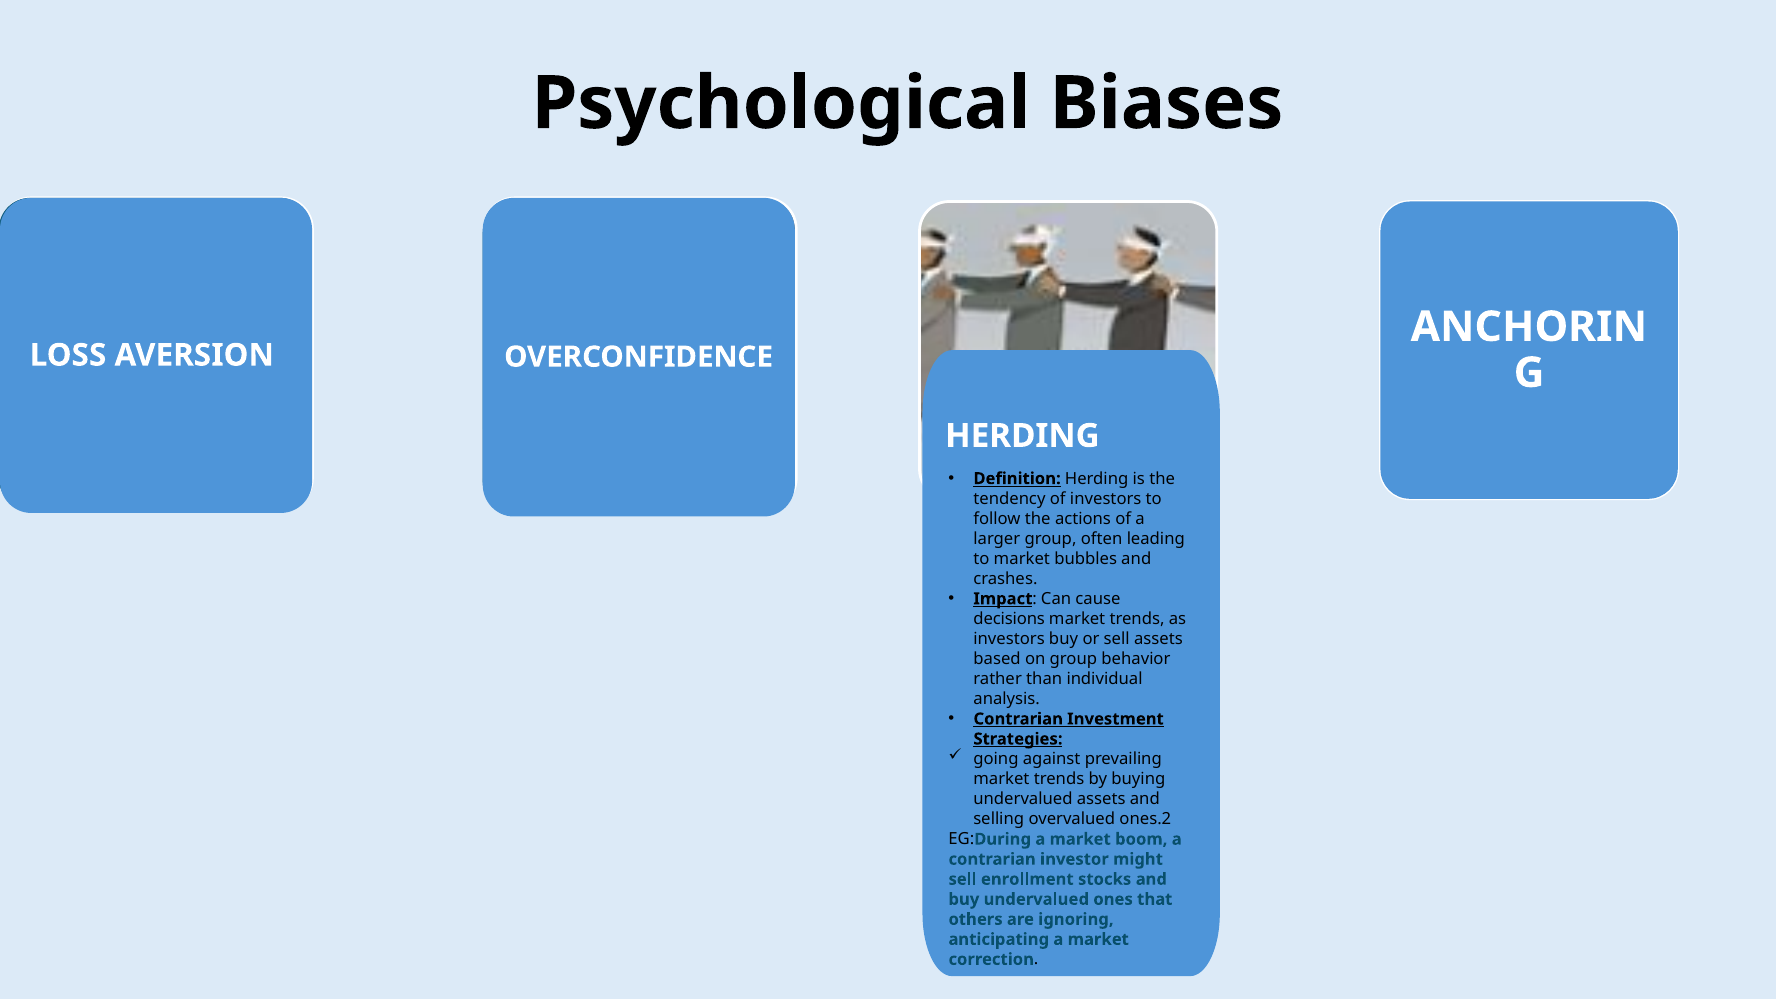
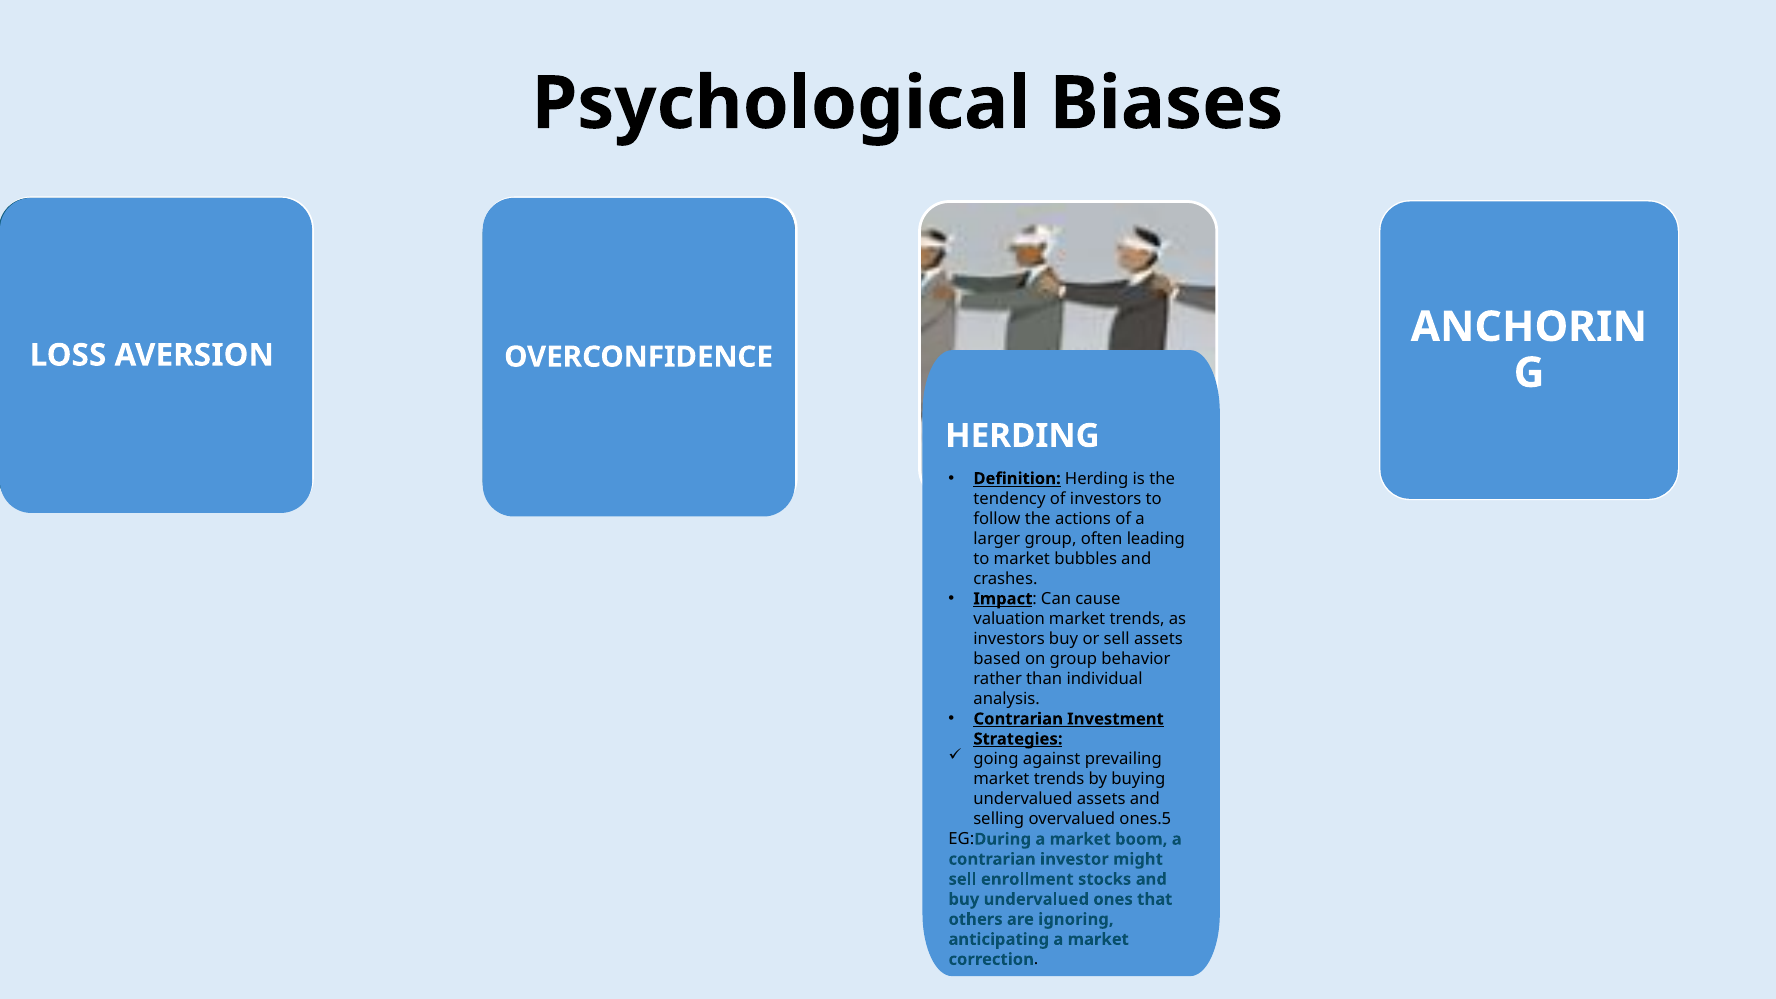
decisions: decisions -> valuation (1009, 619)
ones.2: ones.2 -> ones.5 (1145, 819)
